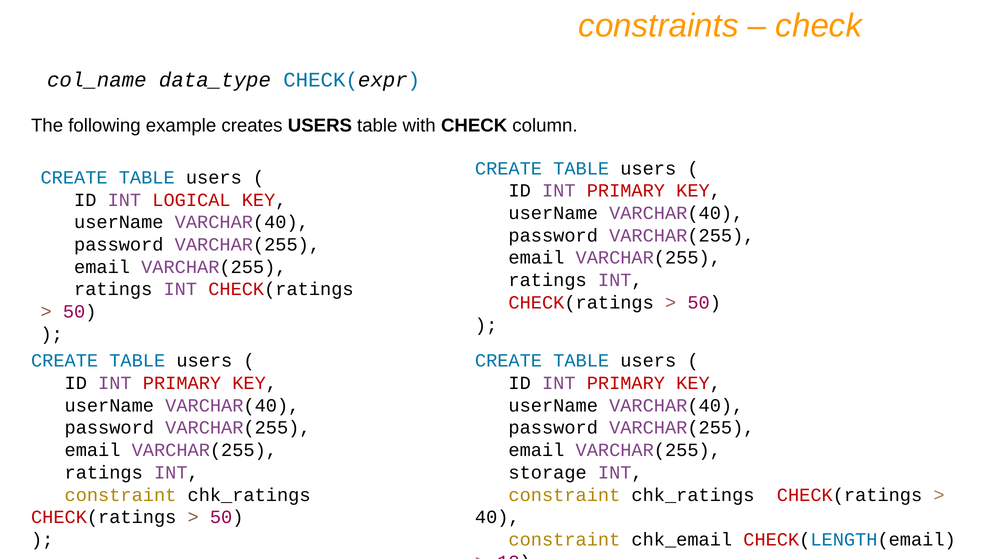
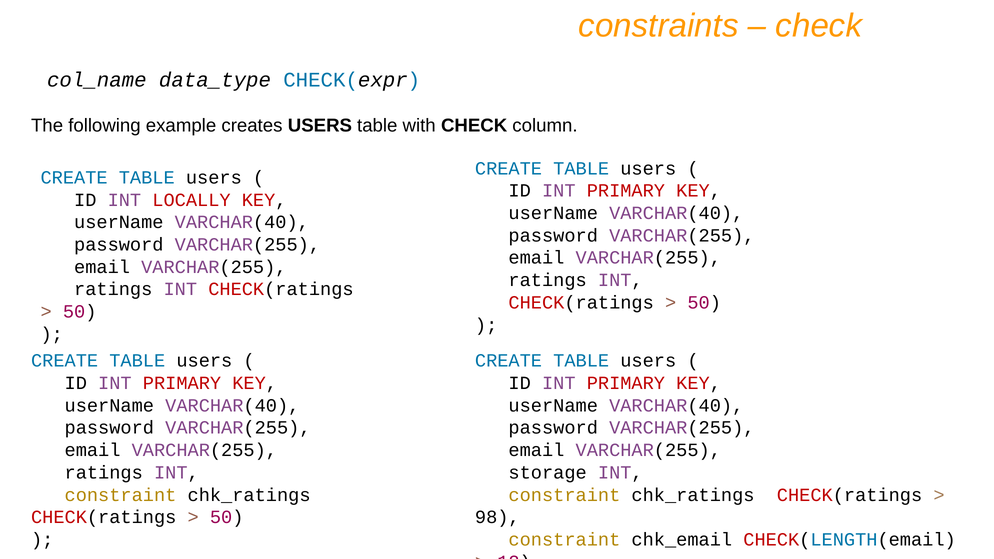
LOGICAL: LOGICAL -> LOCALLY (191, 200)
40: 40 -> 98 (497, 517)
